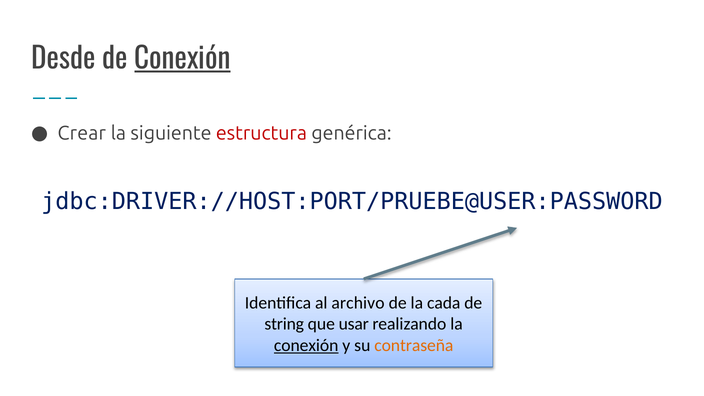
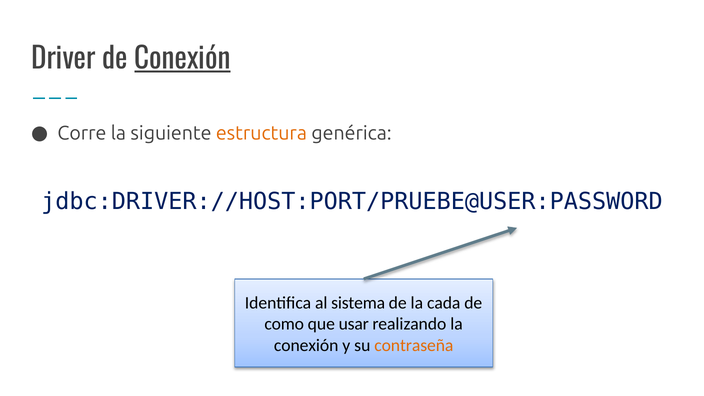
Desde: Desde -> Driver (63, 59)
Crear: Crear -> Corre (82, 133)
estructura colour: red -> orange (261, 133)
archivo: archivo -> sistema (358, 303)
string: string -> como (284, 324)
conexión underline: present -> none (306, 345)
